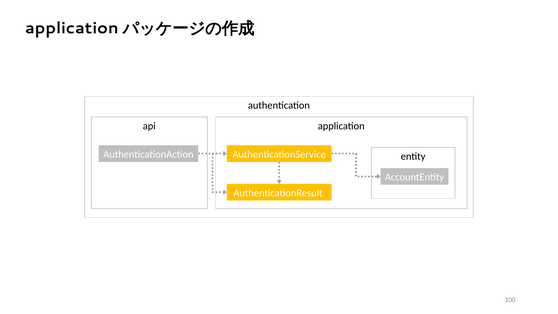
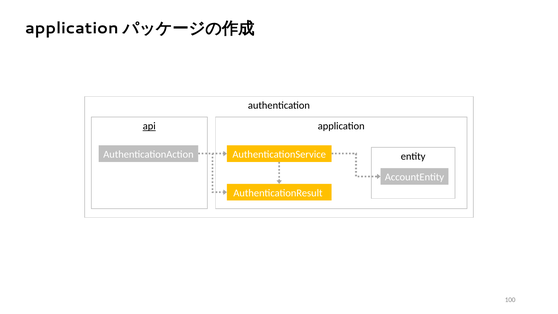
api underline: none -> present (149, 126)
